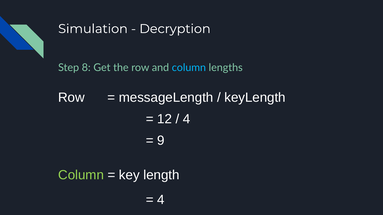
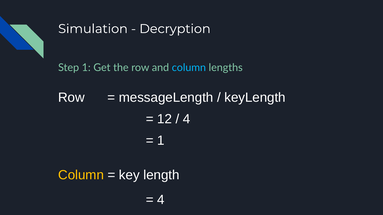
Step 8: 8 -> 1 (86, 68)
9: 9 -> 1 (161, 141)
Column colour: light green -> yellow (81, 175)
